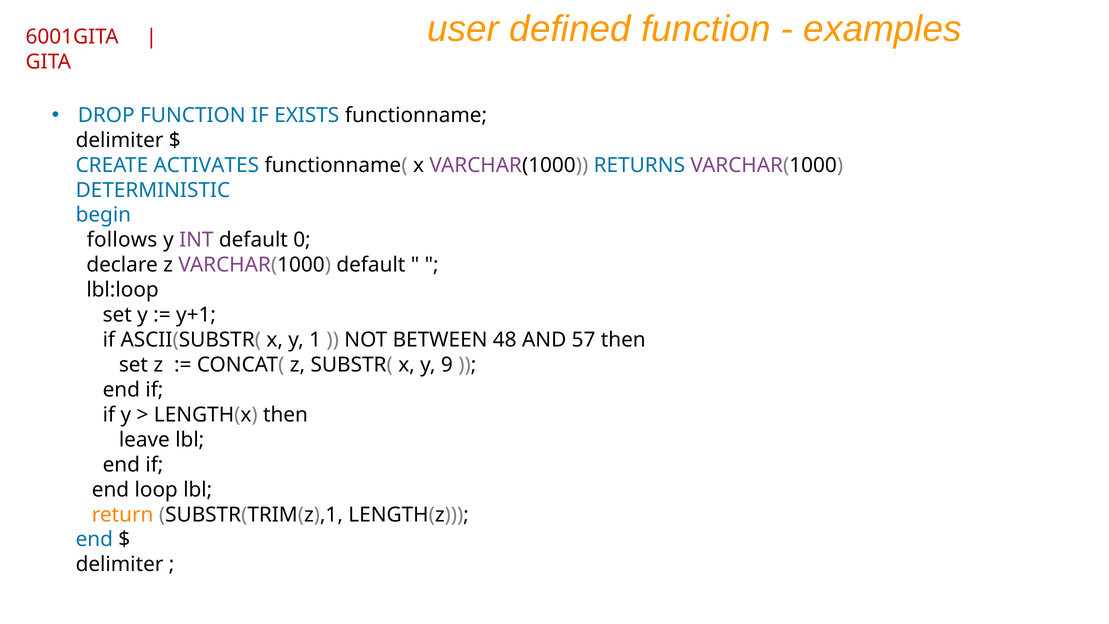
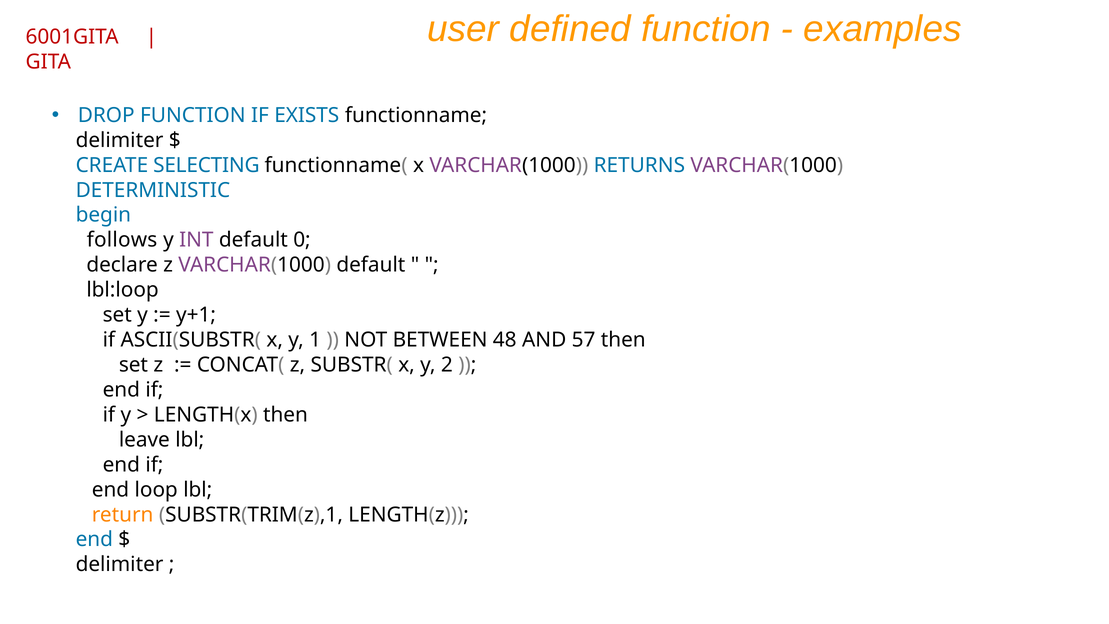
ACTIVATES: ACTIVATES -> SELECTING (206, 165)
9: 9 -> 2 (447, 365)
